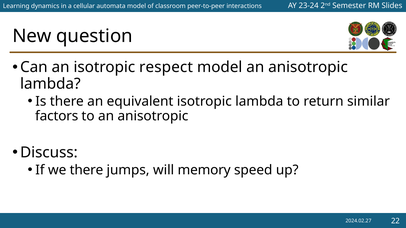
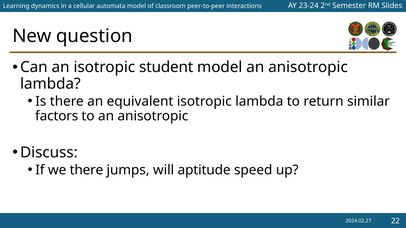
respect: respect -> student (166, 67)
memory: memory -> aptitude (204, 170)
